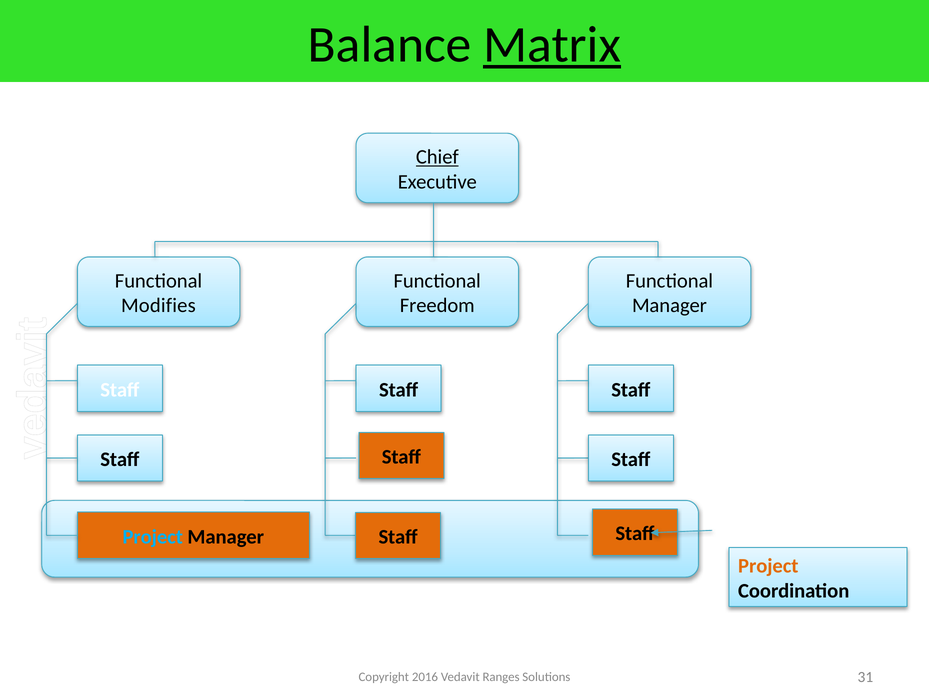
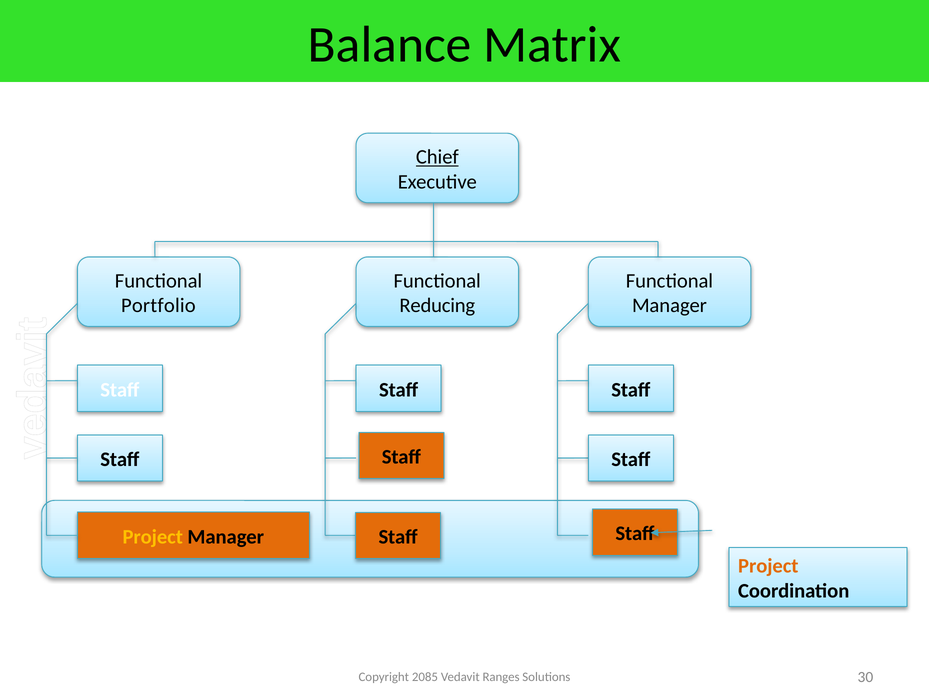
Matrix underline: present -> none (552, 45)
Modifies: Modifies -> Portfolio (158, 306)
Freedom: Freedom -> Reducing (437, 306)
Project colour: light blue -> yellow (153, 537)
2016: 2016 -> 2085 (425, 678)
31: 31 -> 30 (865, 678)
